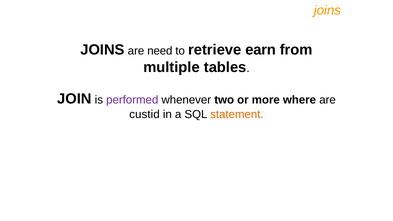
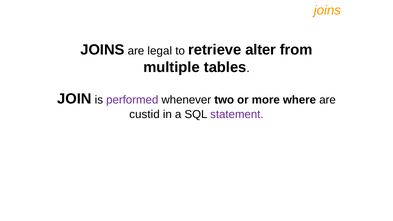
need: need -> legal (160, 51)
earn: earn -> alter (261, 50)
statement colour: orange -> purple (237, 114)
